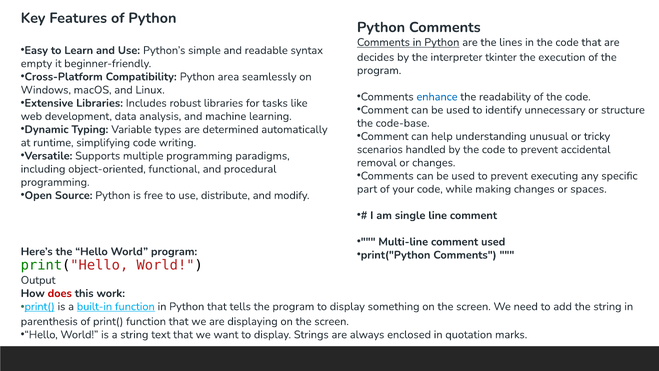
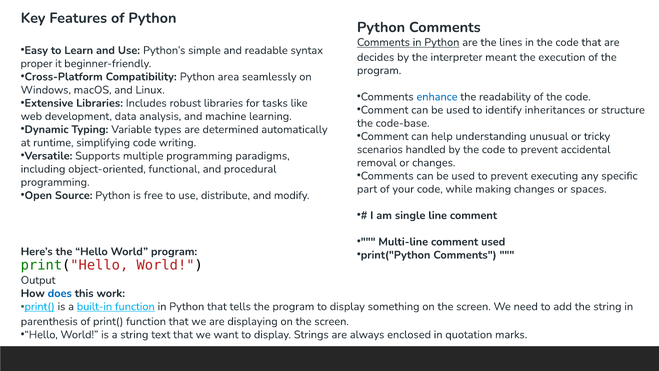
tkinter: tkinter -> meant (501, 57)
empty: empty -> proper (37, 63)
unnecessary: unnecessary -> inheritances (555, 110)
does colour: red -> blue (60, 293)
